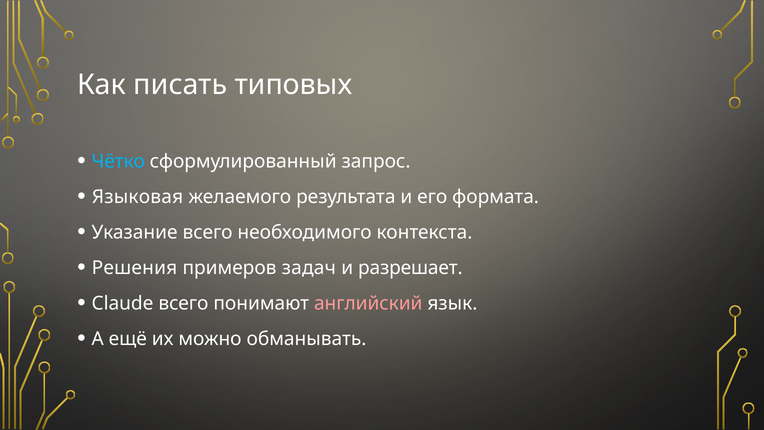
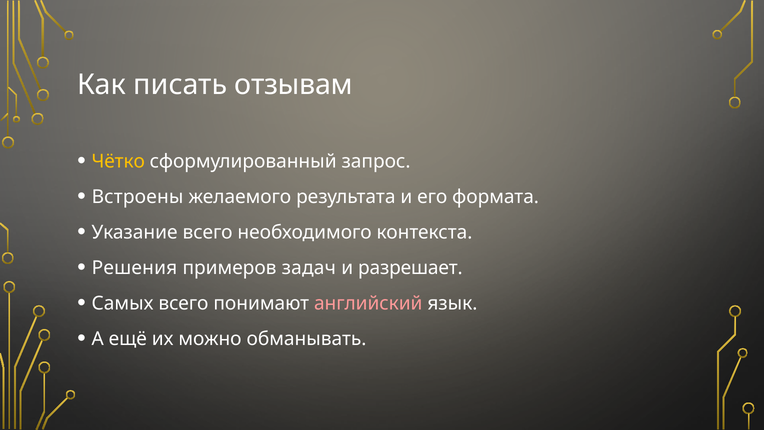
типовых: типовых -> отзывам (294, 85)
Чётко colour: light blue -> yellow (118, 161)
Языковая: Языковая -> Встроены (138, 197)
Claude: Claude -> Самых (123, 303)
